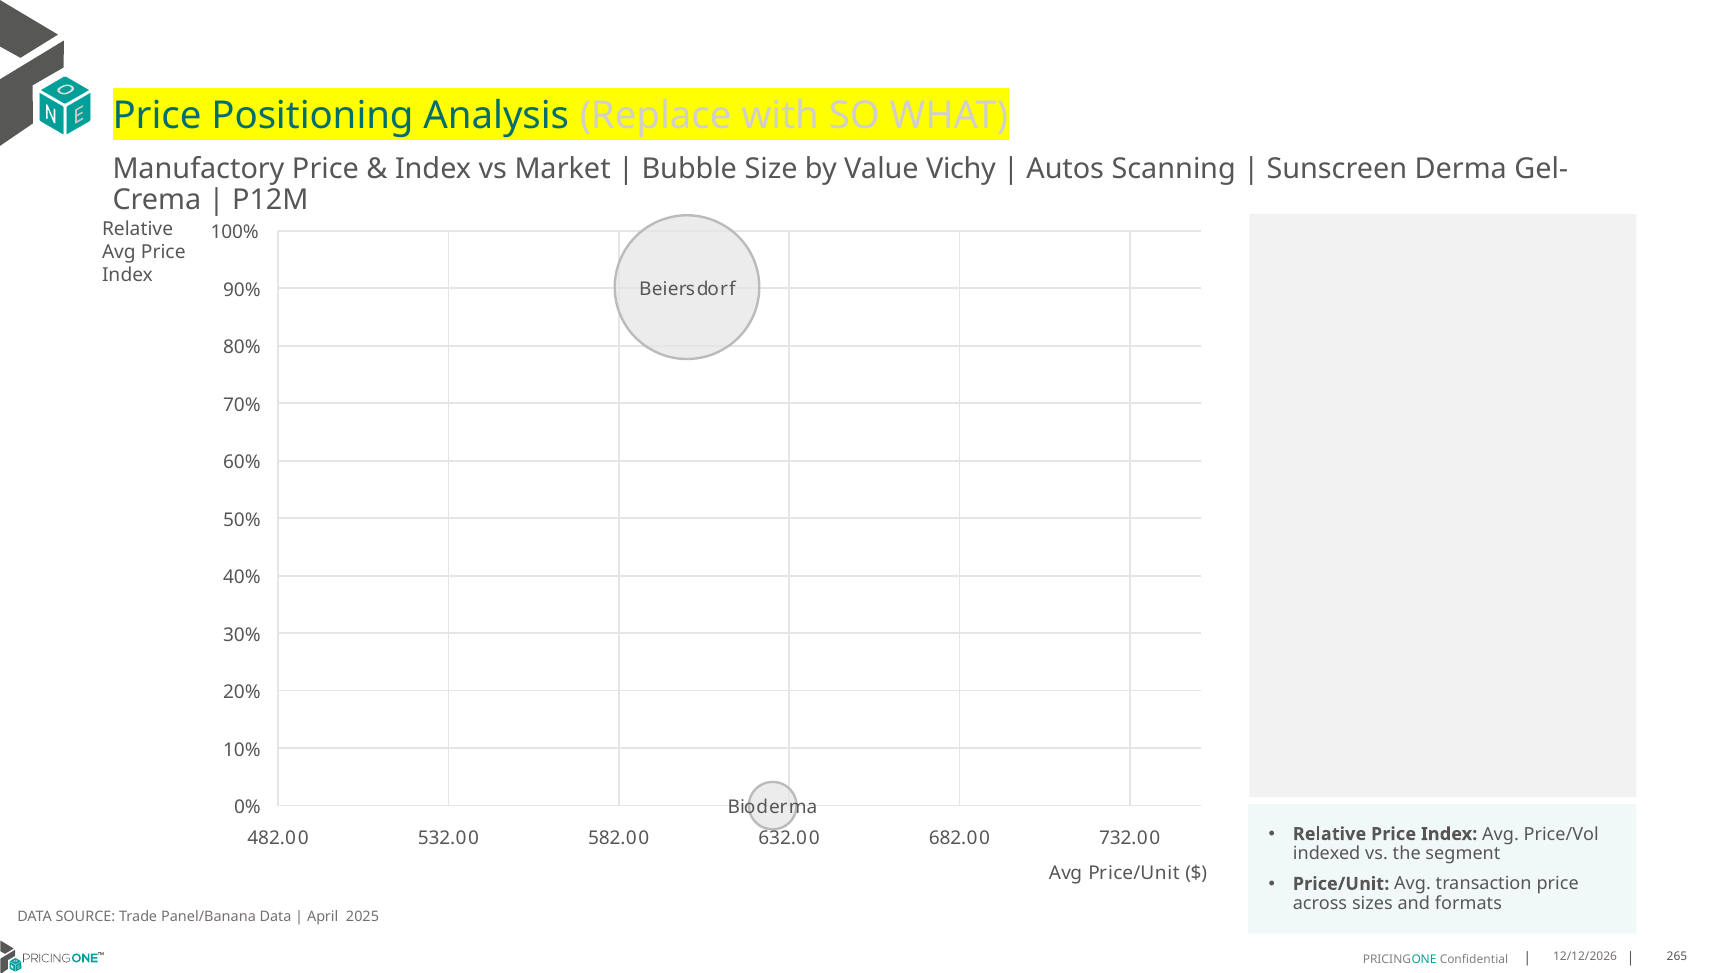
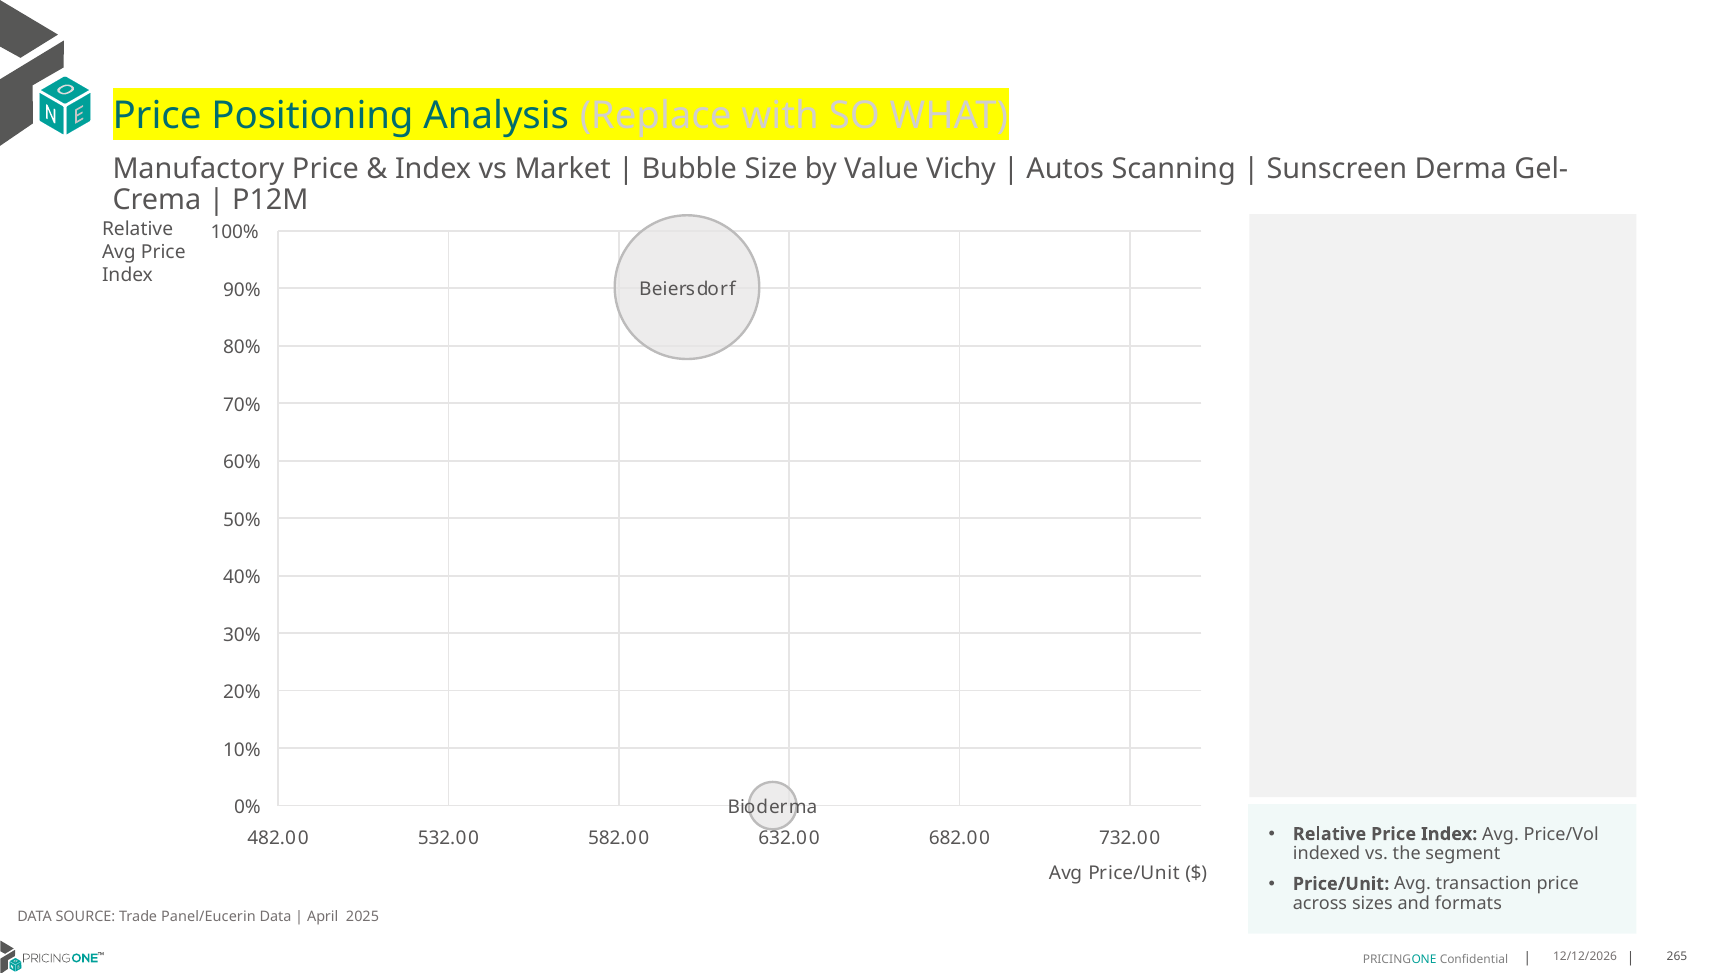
Panel/Banana: Panel/Banana -> Panel/Eucerin (208, 917)
